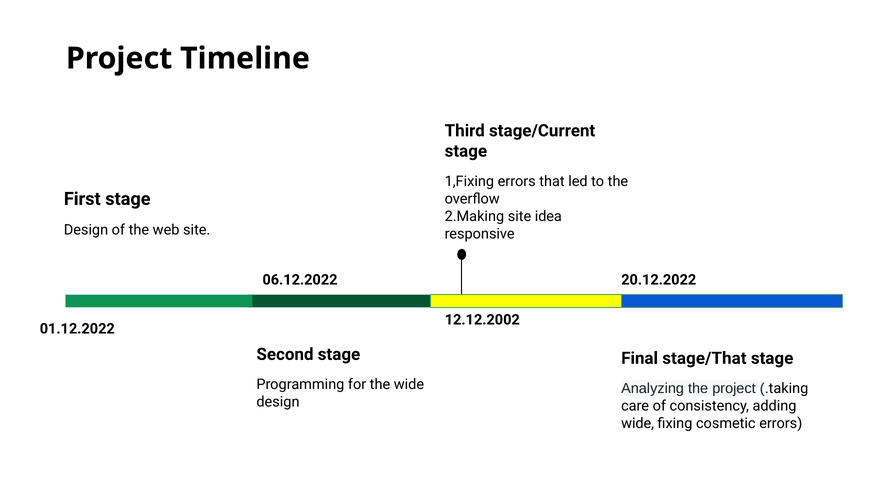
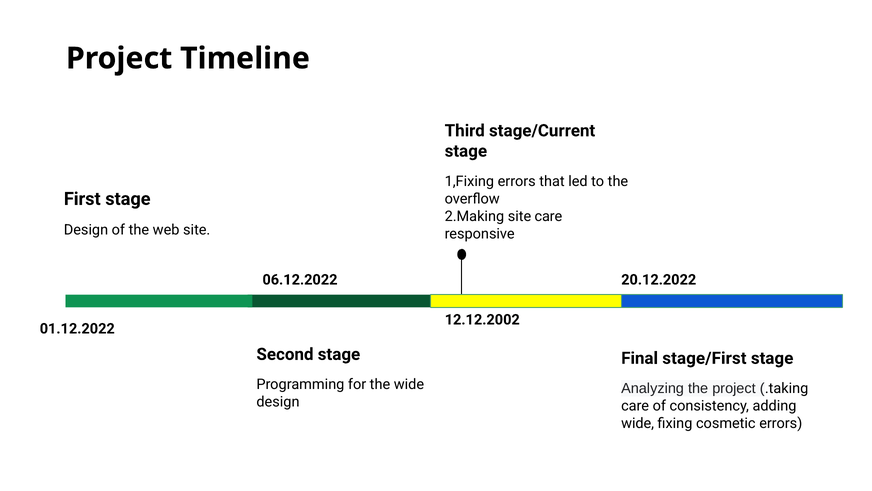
site idea: idea -> care (548, 216)
stage/That: stage/That -> stage/First (704, 358)
